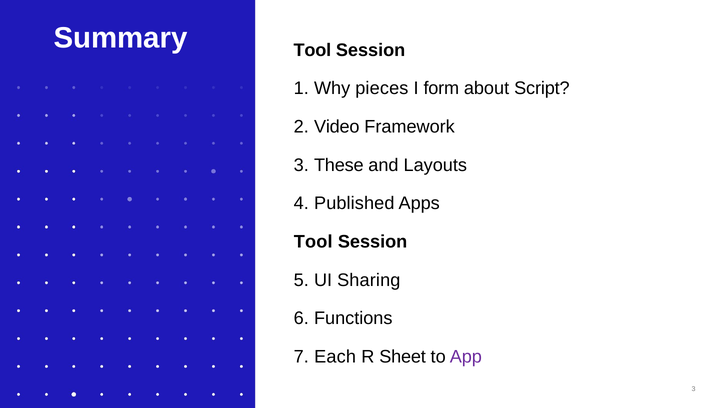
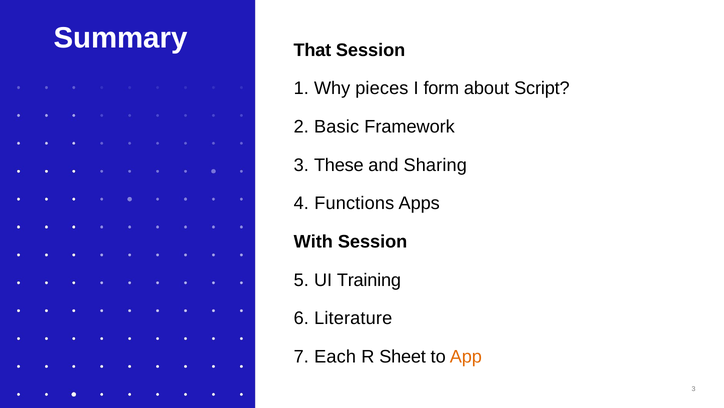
Tool: Tool -> That (312, 50)
Video: Video -> Basic (337, 127)
Layouts: Layouts -> Sharing (435, 165)
Published: Published -> Functions (354, 203)
Tool: Tool -> With (313, 241)
Sharing: Sharing -> Training (369, 280)
Functions: Functions -> Literature (353, 318)
App colour: purple -> orange (466, 356)
